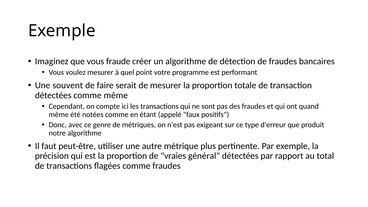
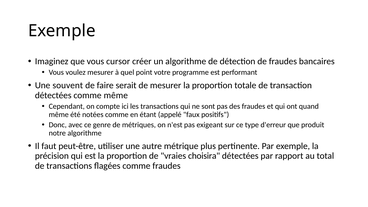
fraude: fraude -> cursor (118, 61)
général: général -> choisira (204, 156)
